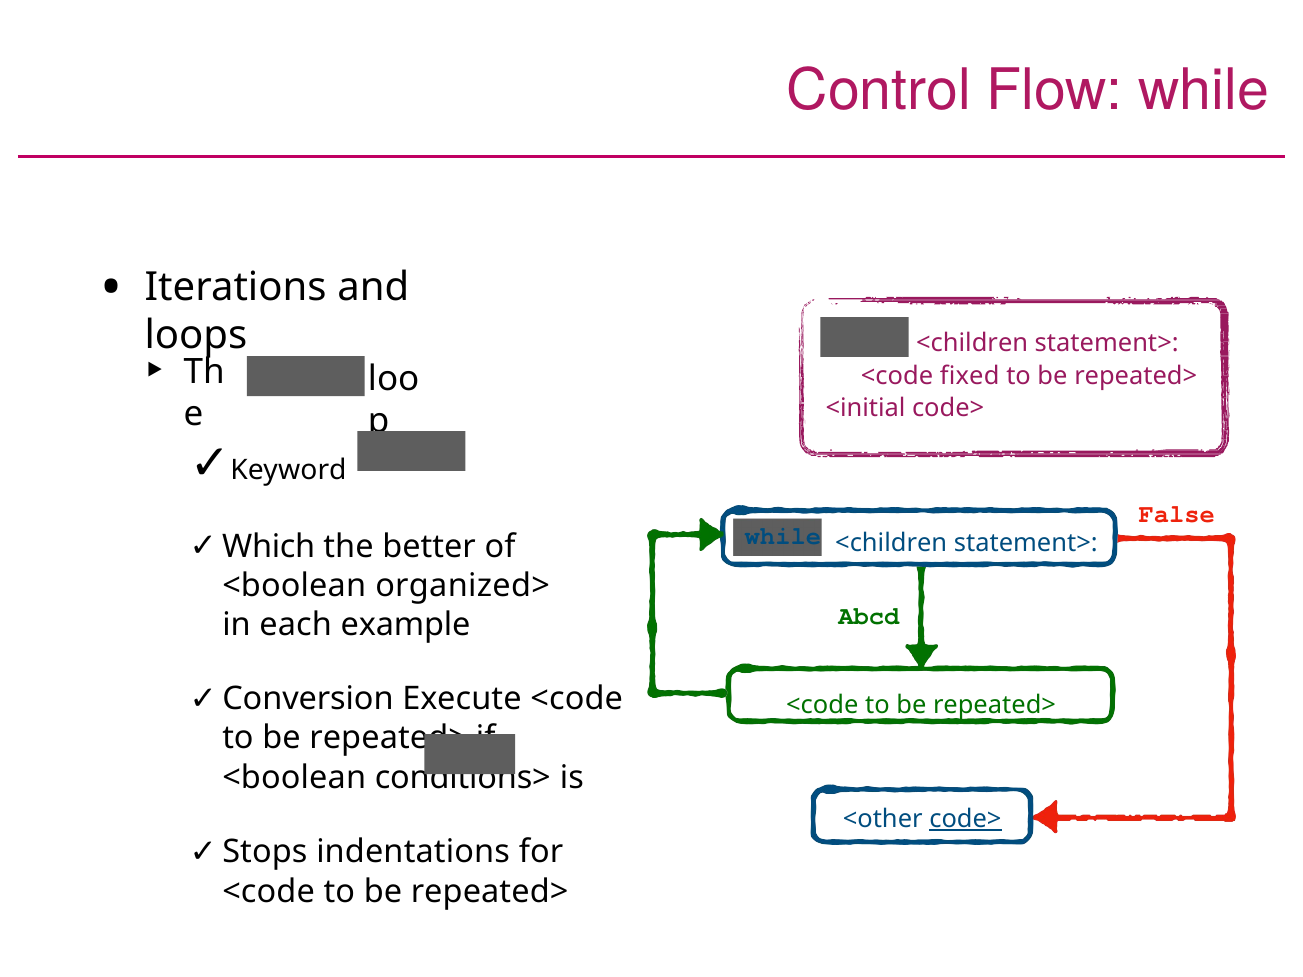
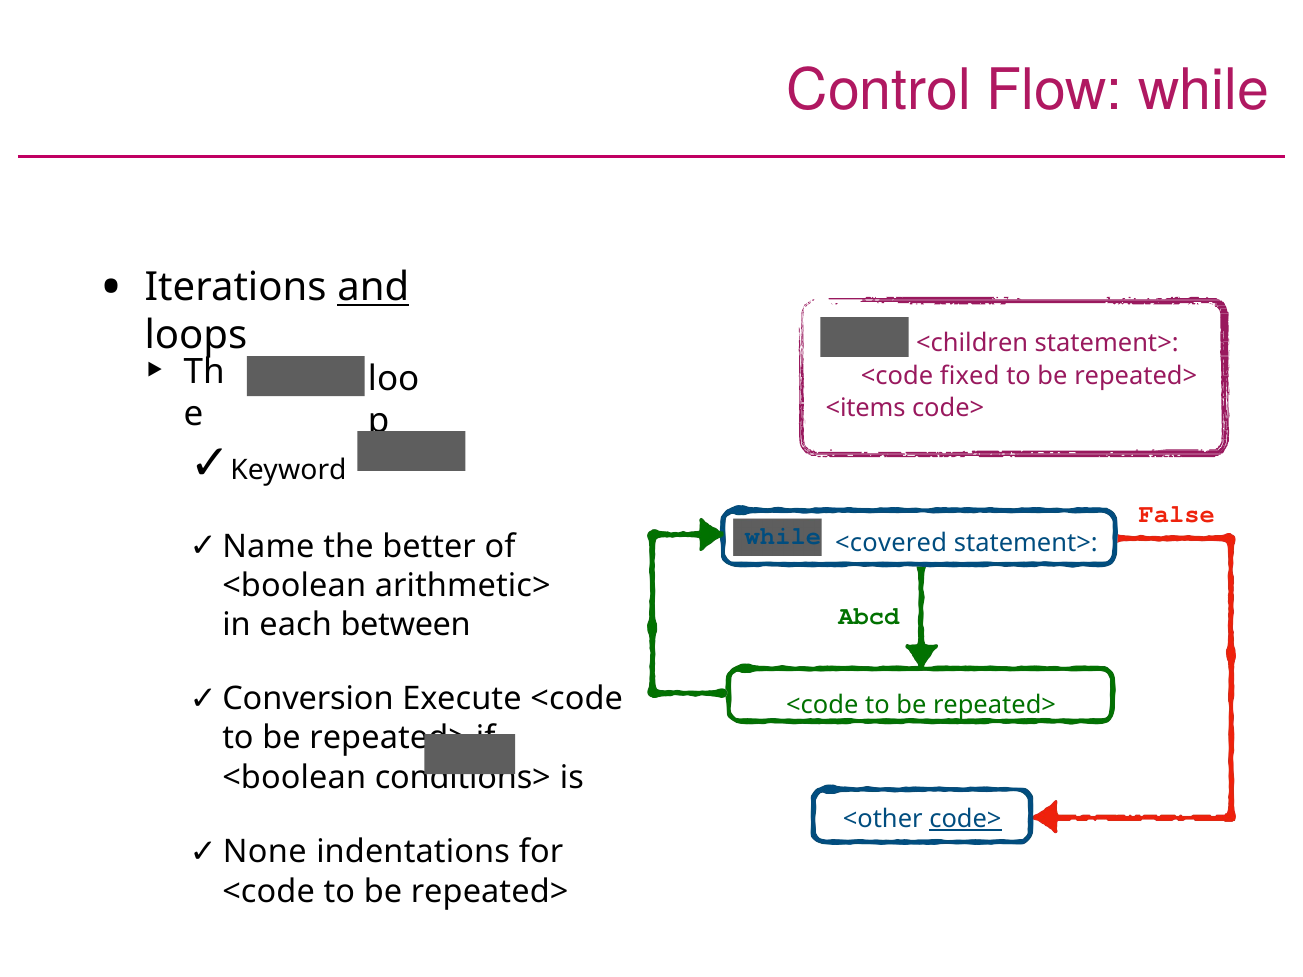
and underline: none -> present (373, 288)
<initial: <initial -> <items (866, 408)
Which: Which -> Name (268, 547)
<children: <children -> <covered (891, 543)
organized>: organized> -> arithmetic> (463, 586)
example: example -> between (406, 625)
Stops: Stops -> None (265, 852)
